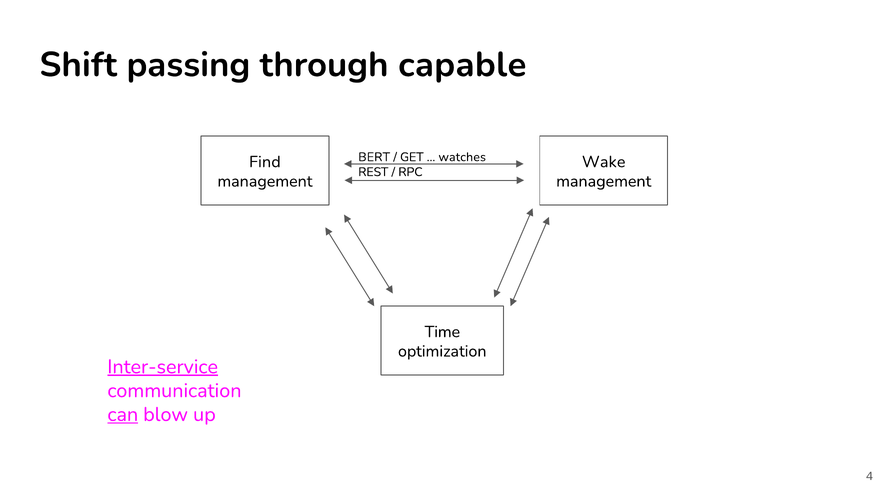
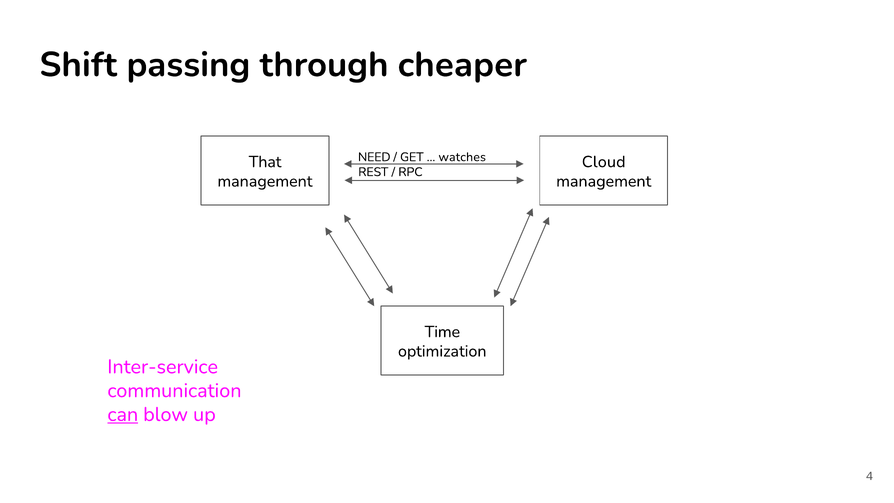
capable: capable -> cheaper (462, 65)
BERT: BERT -> NEED (374, 157)
Find: Find -> That (265, 162)
Wake: Wake -> Cloud (604, 162)
Inter-service underline: present -> none (163, 367)
